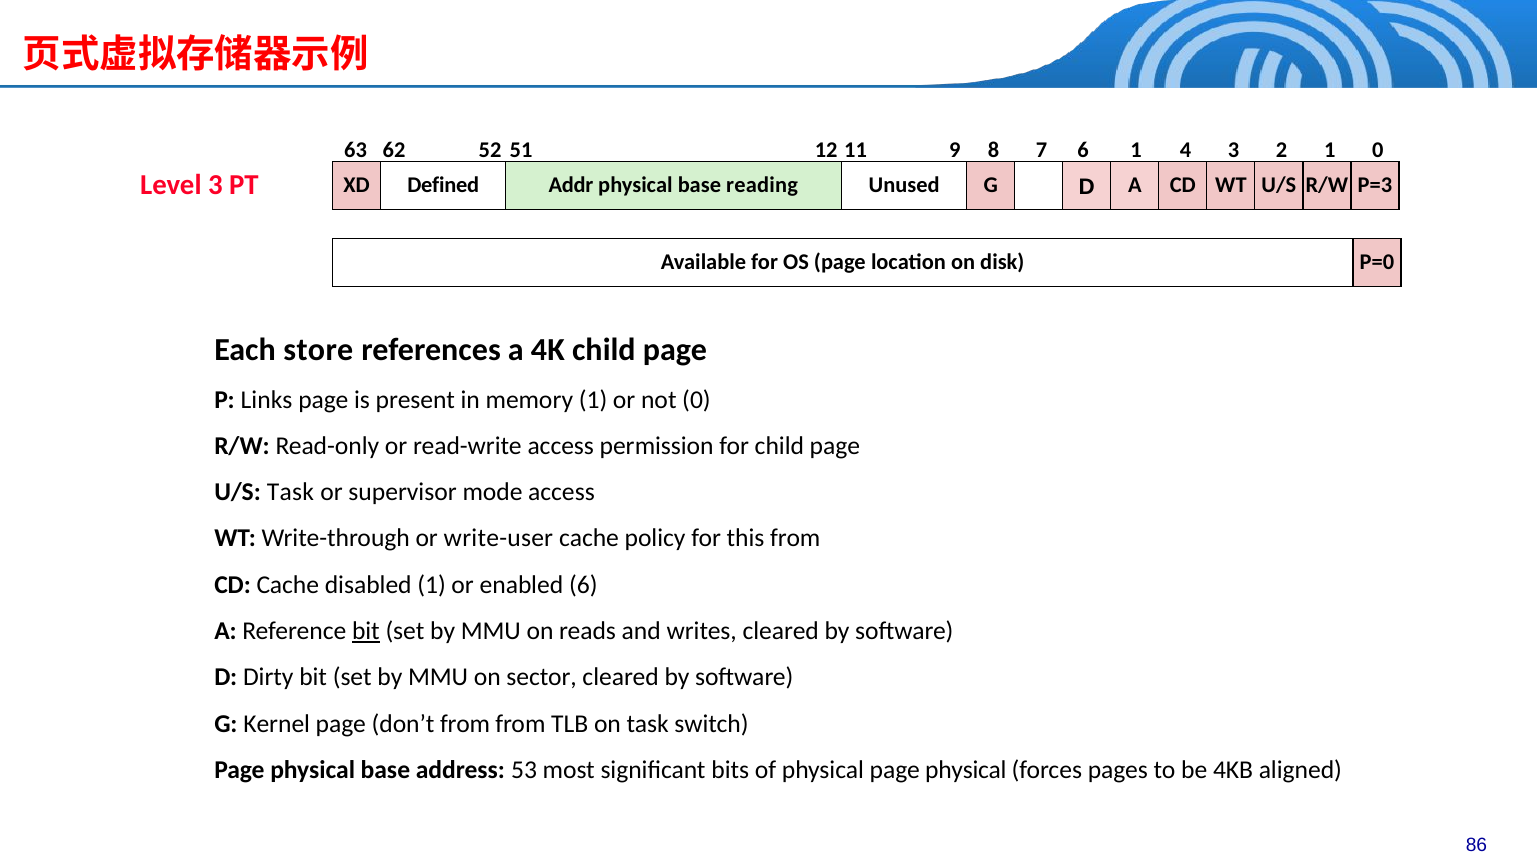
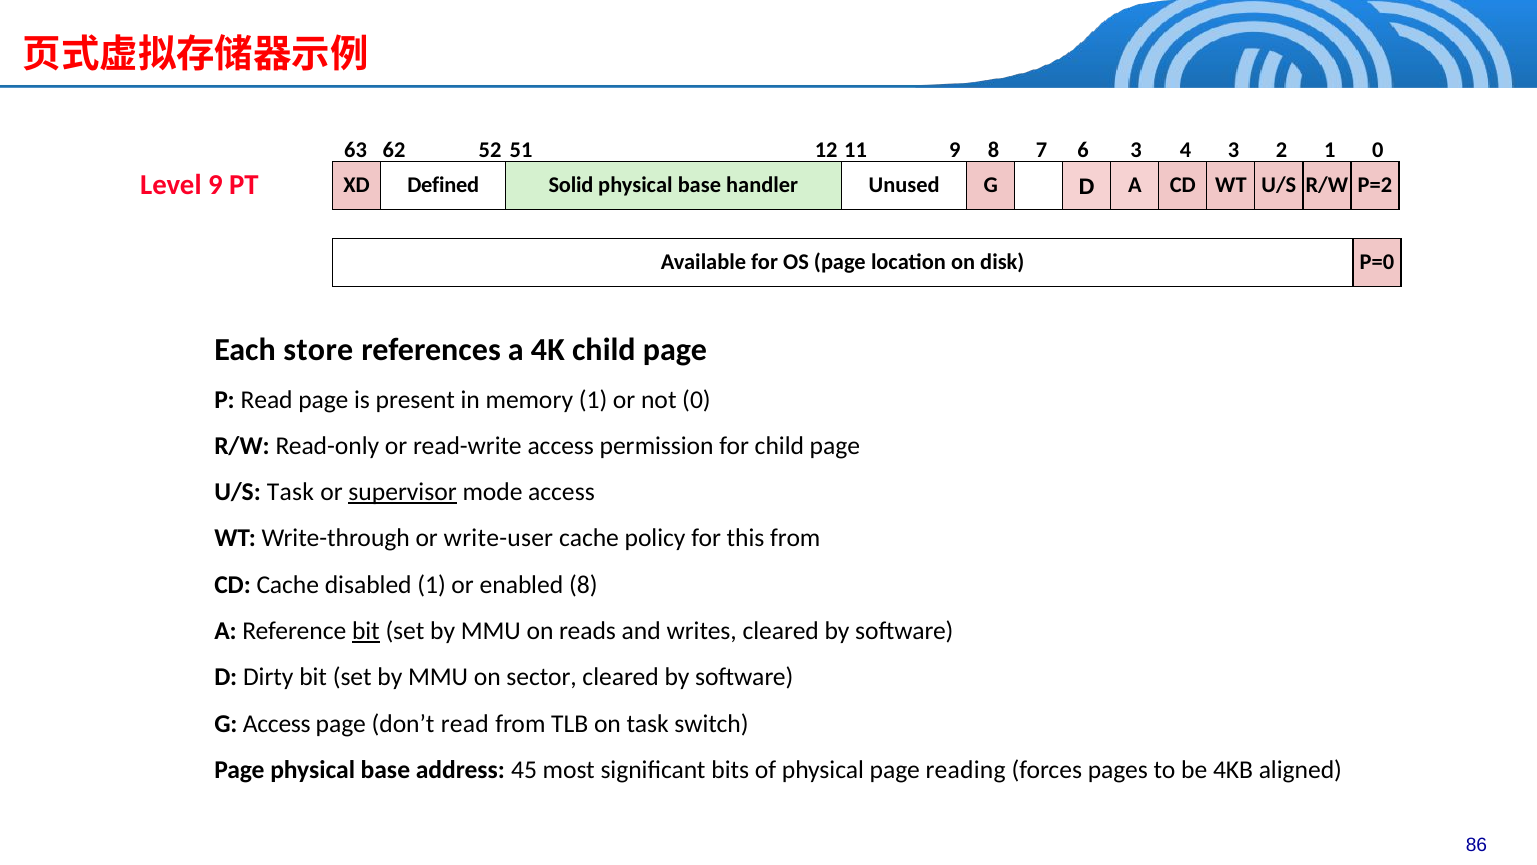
6 1: 1 -> 3 (1136, 150)
Level 3: 3 -> 9 (215, 185)
Addr: Addr -> Solid (571, 185)
reading: reading -> handler (762, 185)
P=3: P=3 -> P=2 (1375, 185)
P Links: Links -> Read (267, 400)
supervisor underline: none -> present (403, 492)
enabled 6: 6 -> 8 (583, 584)
G Kernel: Kernel -> Access (277, 723)
don’t from: from -> read (465, 723)
53: 53 -> 45 (524, 769)
physical page physical: physical -> reading (966, 769)
